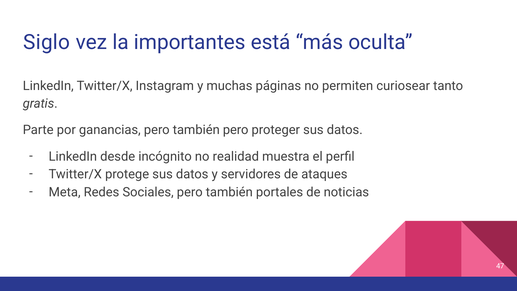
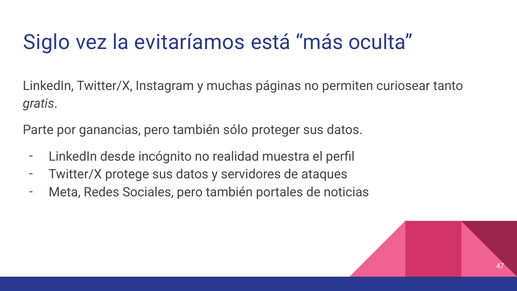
importantes: importantes -> evitaríamos (190, 42)
también pero: pero -> sólo (236, 130)
